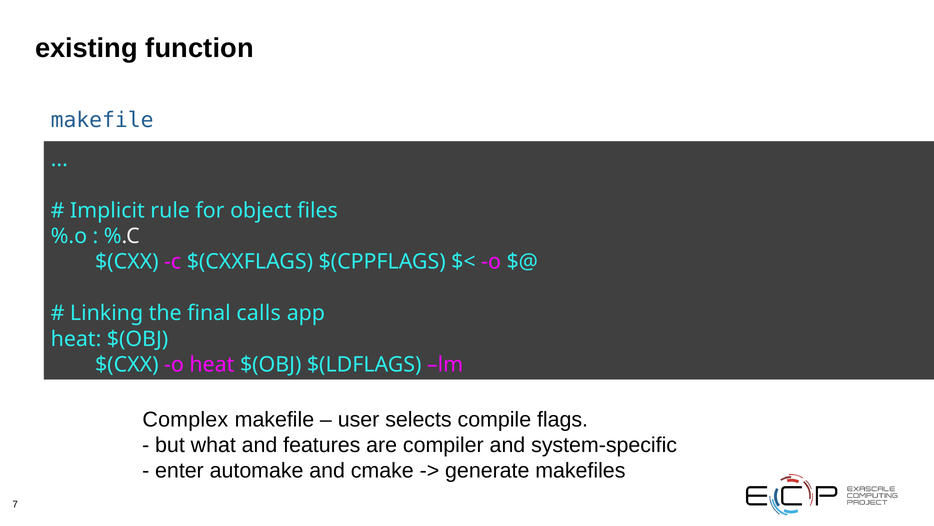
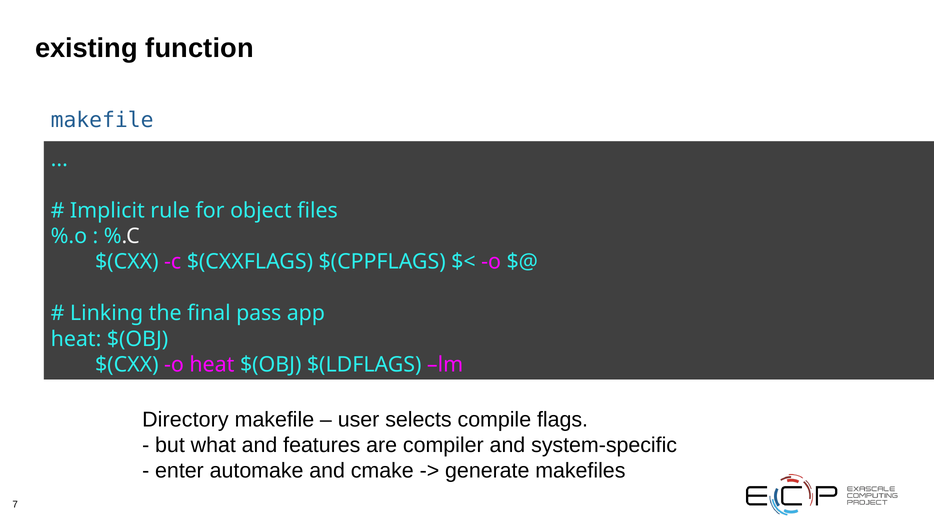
calls: calls -> pass (259, 313)
Complex: Complex -> Directory (185, 419)
